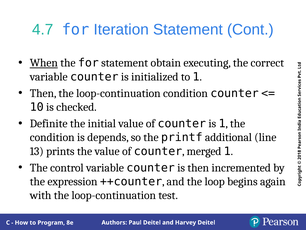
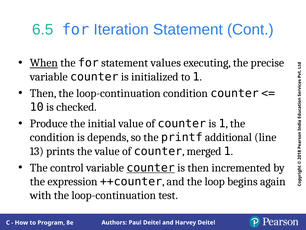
4.7: 4.7 -> 6.5 (43, 29)
obtain: obtain -> values (166, 63)
correct: correct -> precise (267, 63)
Definite: Definite -> Produce (49, 123)
counter underline: none -> present (151, 167)
